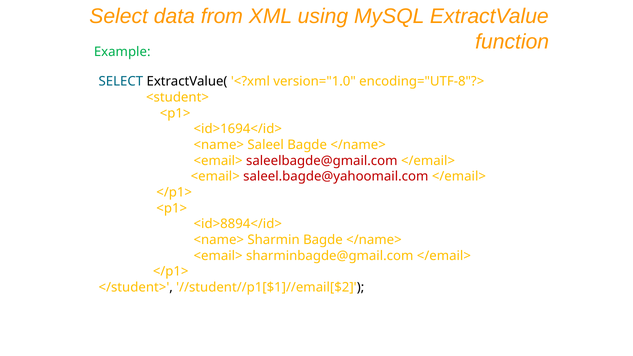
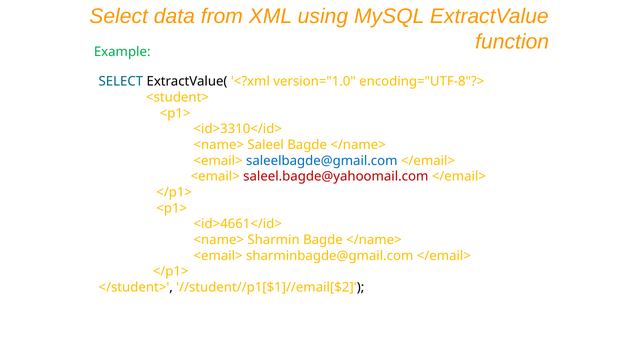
<id>1694</id>: <id>1694</id> -> <id>3310</id> (238, 129)
saleelbagde@gmail.com colour: red -> blue (322, 161)
<id>8894</id>: <id>8894</id> -> <id>4661</id> (238, 224)
